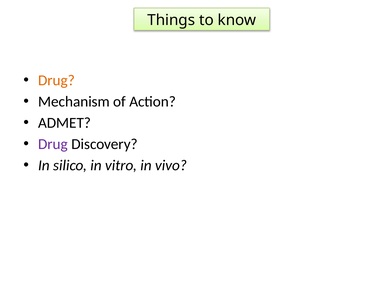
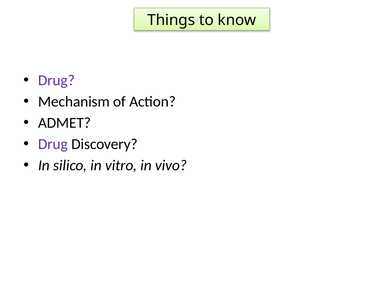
Drug colour: orange -> purple (57, 81)
